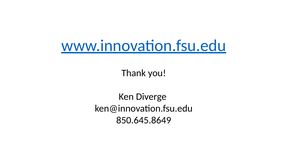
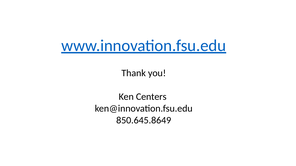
Diverge: Diverge -> Centers (151, 97)
